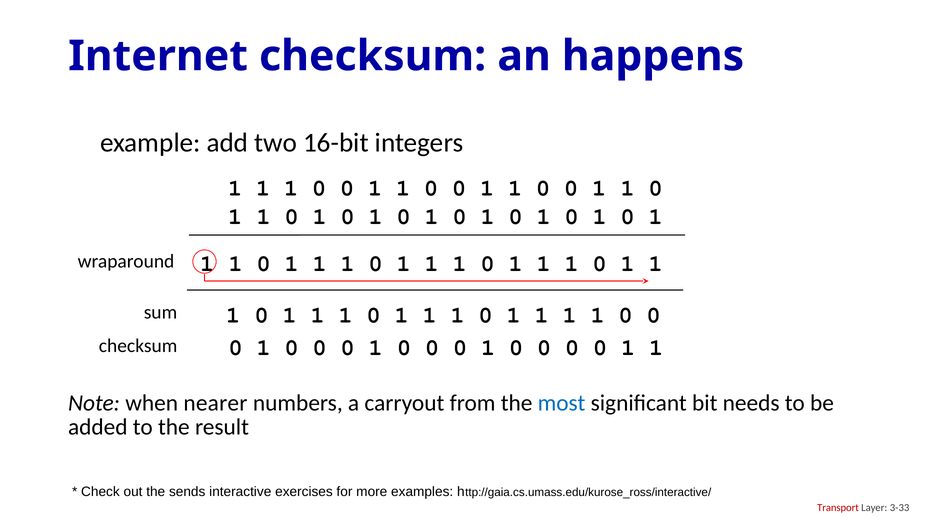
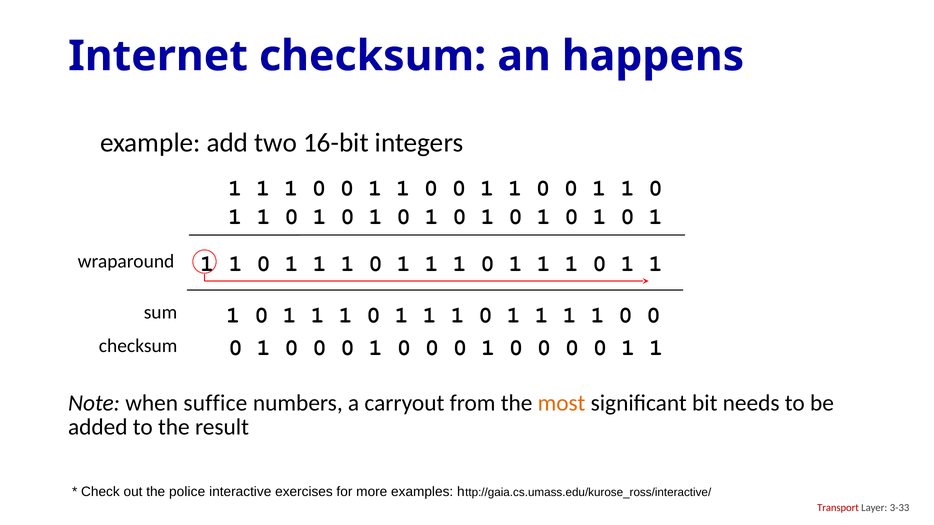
nearer: nearer -> suffice (215, 403)
most colour: blue -> orange (562, 403)
sends: sends -> police (187, 492)
